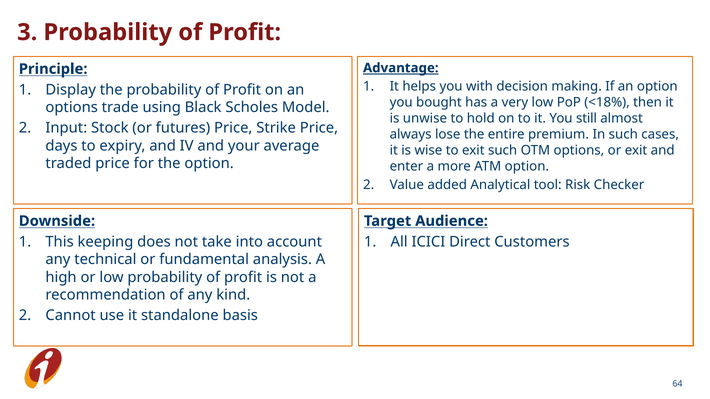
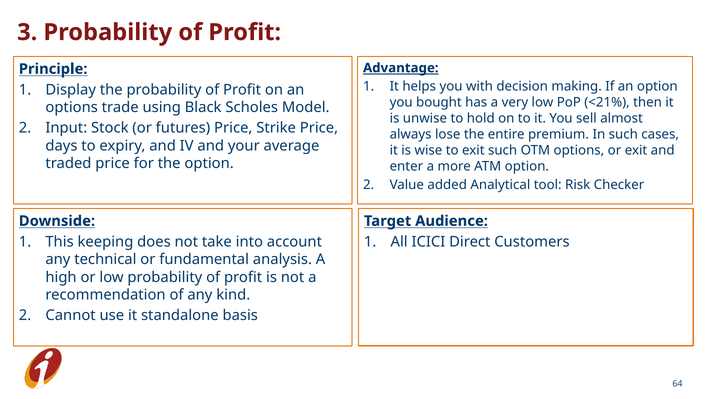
<18%: <18% -> <21% (607, 103)
still: still -> sell (586, 119)
